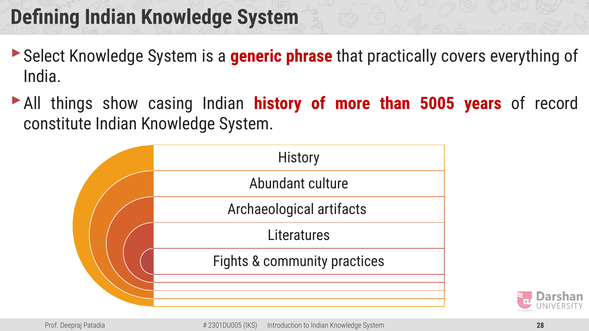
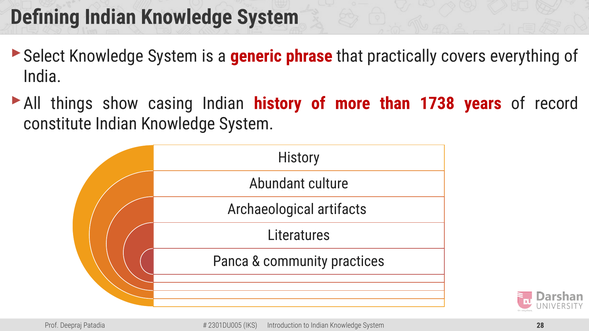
5005: 5005 -> 1738 (437, 103)
Fights: Fights -> Panca (231, 262)
